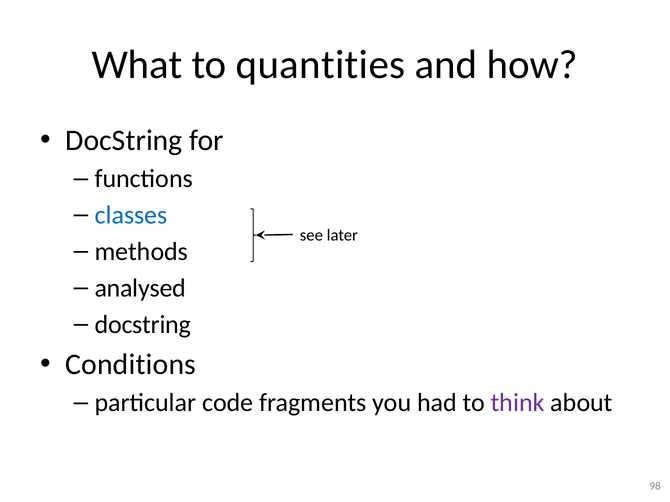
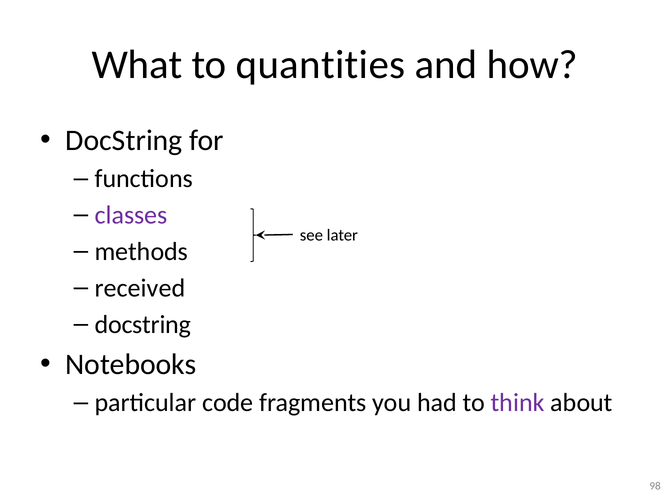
classes colour: blue -> purple (131, 216)
analysed: analysed -> received (140, 289)
Conditions: Conditions -> Notebooks (131, 365)
